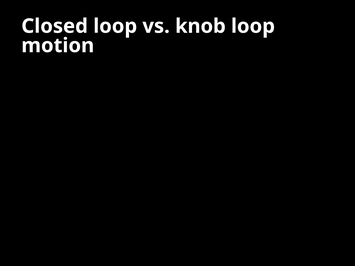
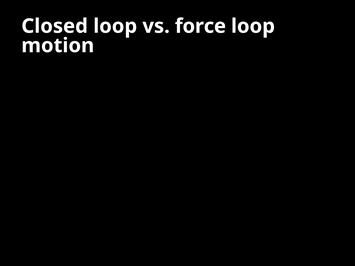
knob: knob -> force (200, 26)
